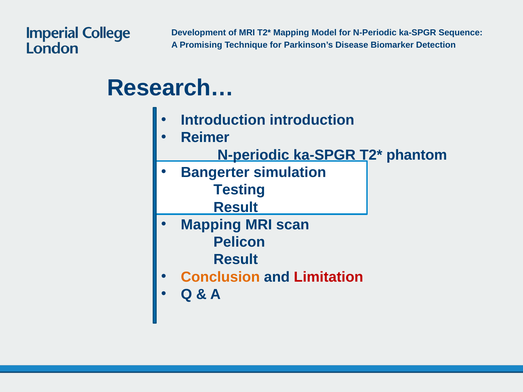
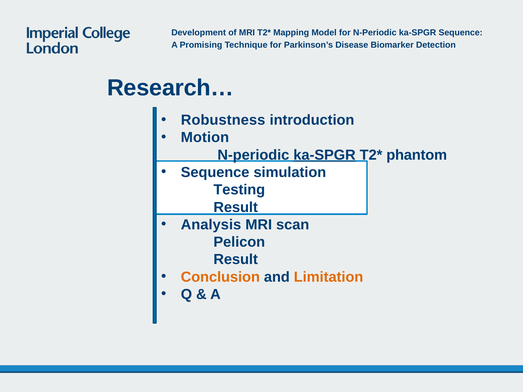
Introduction: Introduction -> Robustness (223, 120)
Reimer: Reimer -> Motion (205, 138)
ka-SPGR underline: none -> present (325, 155)
Bangerter: Bangerter -> Sequence (215, 172)
Mapping: Mapping -> Analysis (211, 225)
Limitation colour: red -> orange (329, 277)
